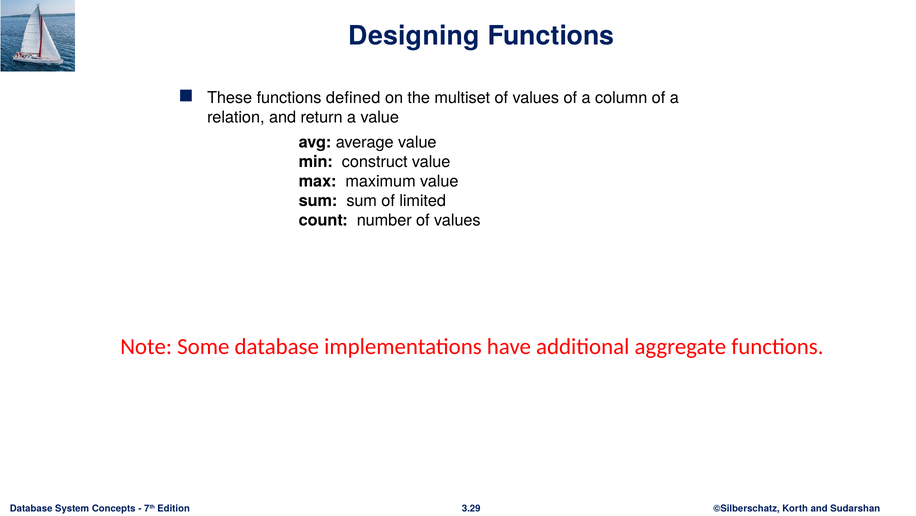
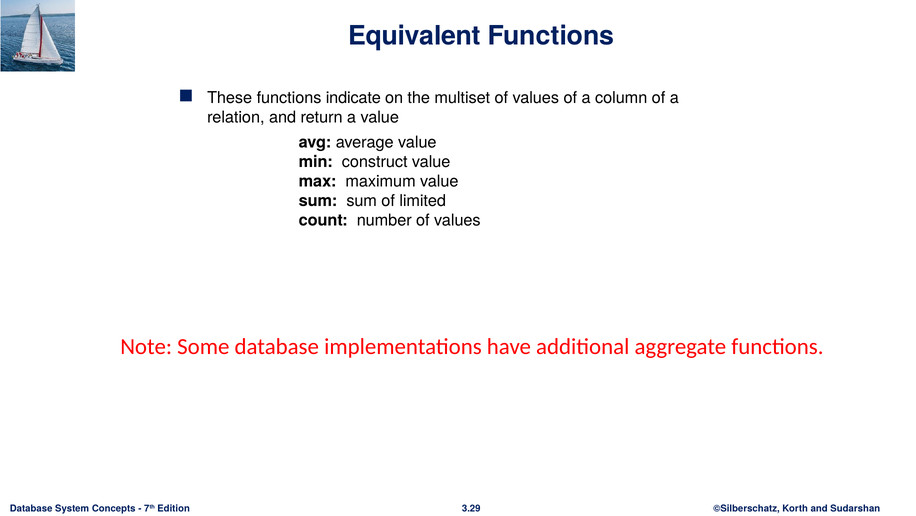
Designing: Designing -> Equivalent (414, 36)
defined: defined -> indicate (353, 98)
